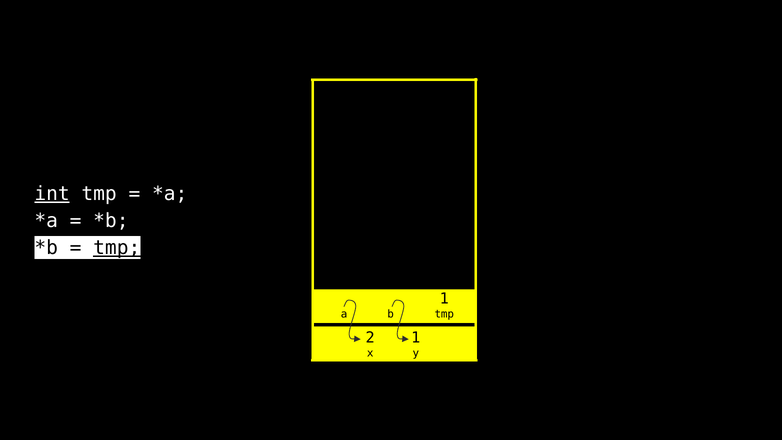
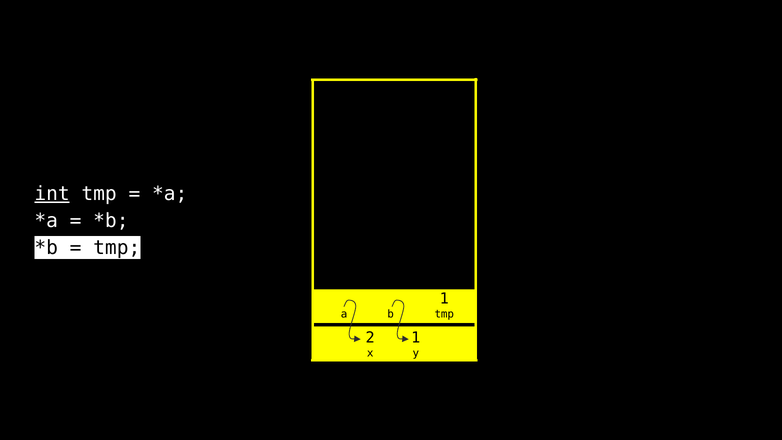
tmp underline: present -> none (117, 248)
